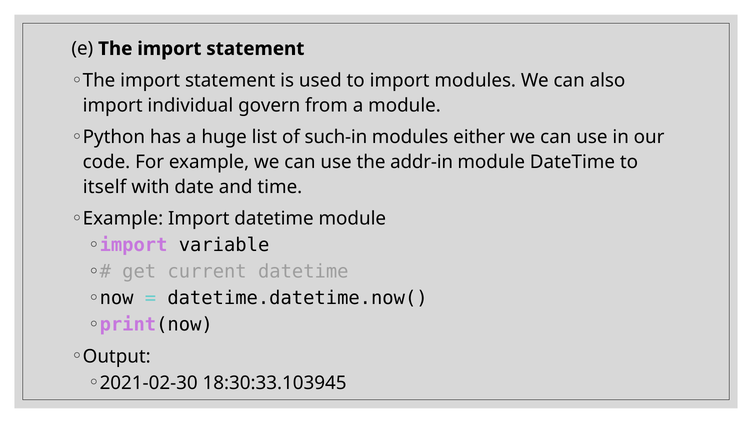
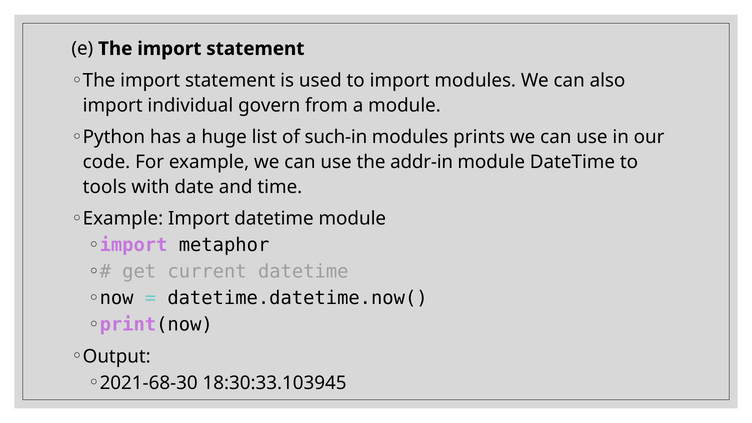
either: either -> prints (479, 137)
itself: itself -> tools (105, 187)
variable: variable -> metaphor (224, 245)
2021-02-30: 2021-02-30 -> 2021-68-30 (149, 383)
